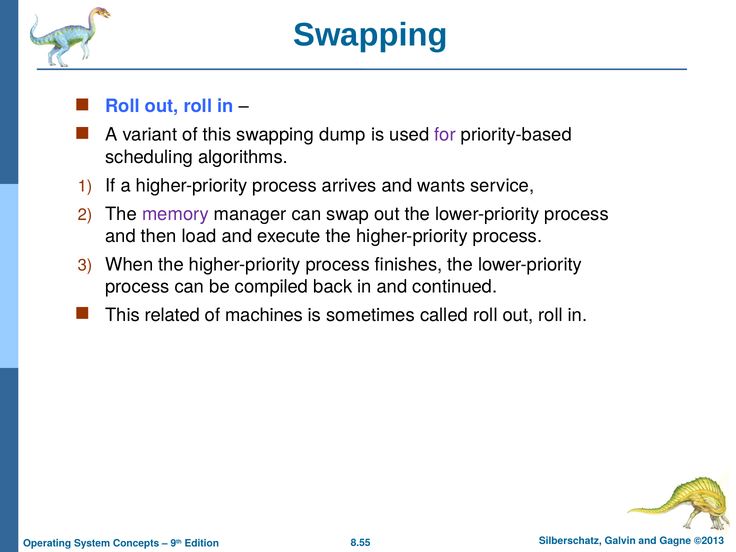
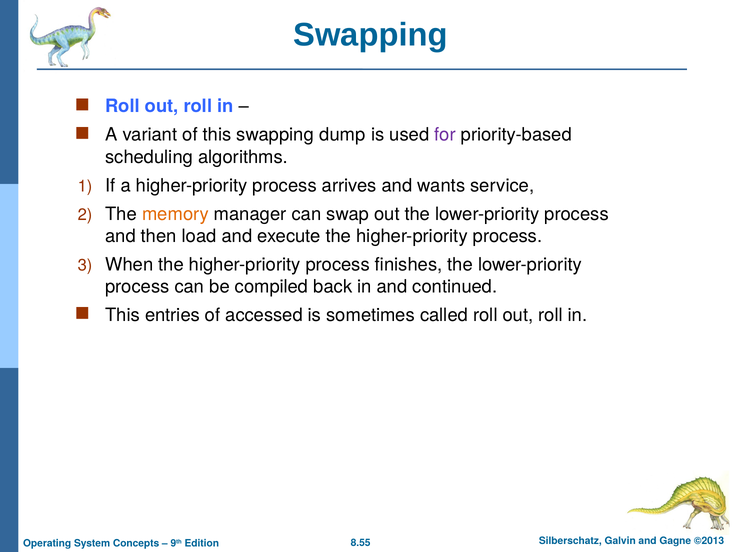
memory colour: purple -> orange (175, 214)
related: related -> entries (172, 315)
machines: machines -> accessed (264, 315)
